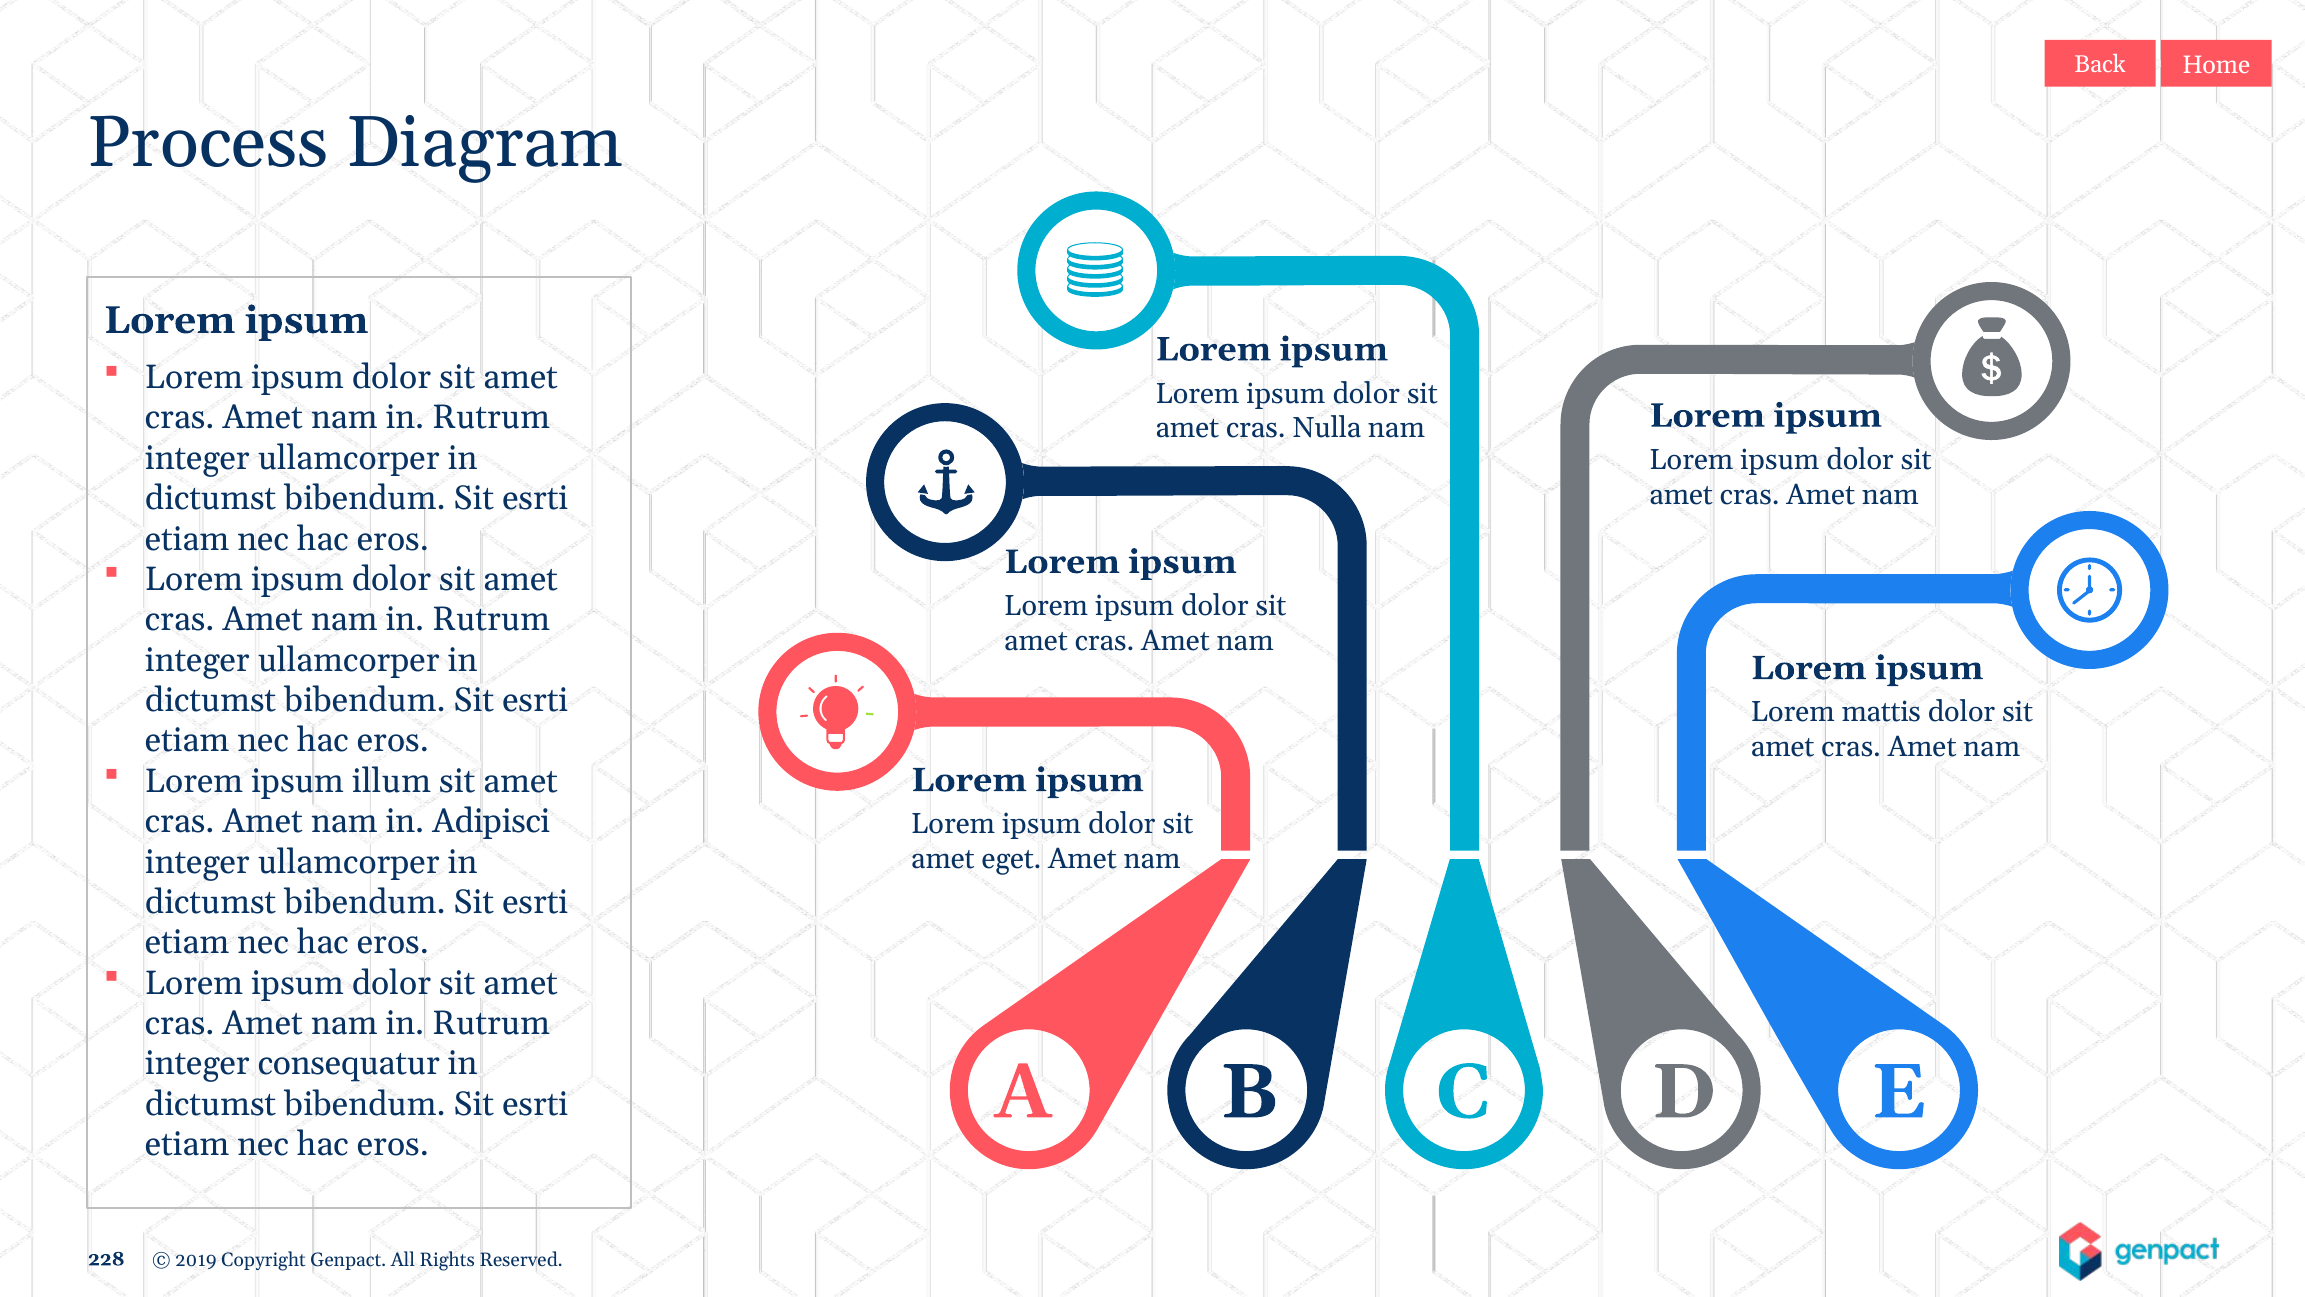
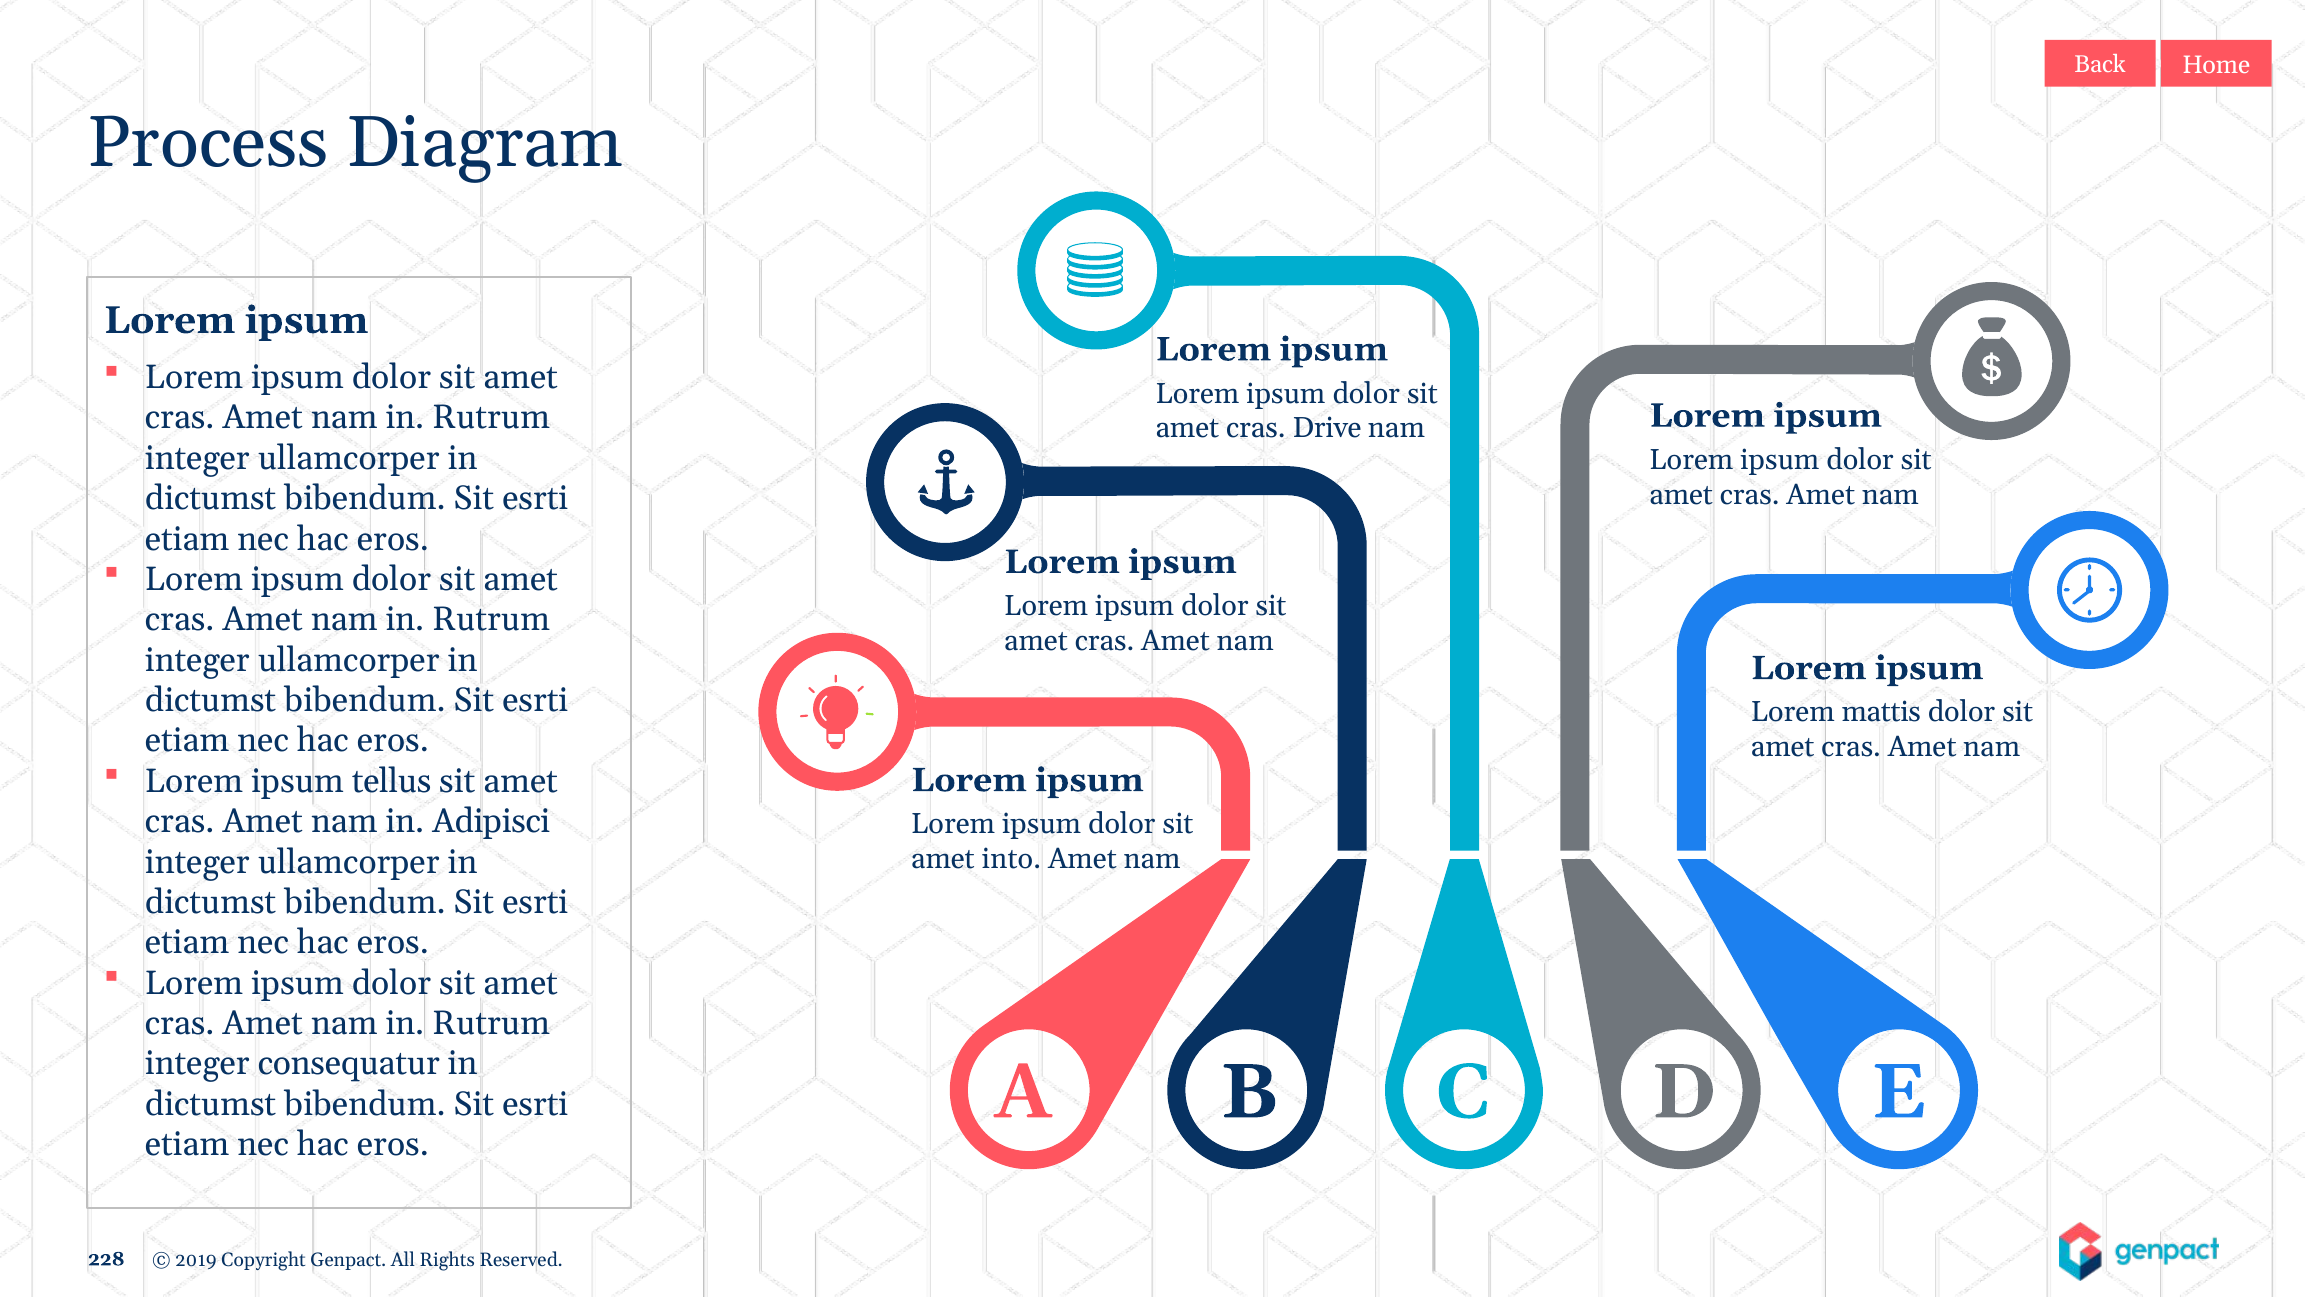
Nulla: Nulla -> Drive (1327, 428)
illum: illum -> tellus (392, 781)
eget: eget -> into (1011, 859)
